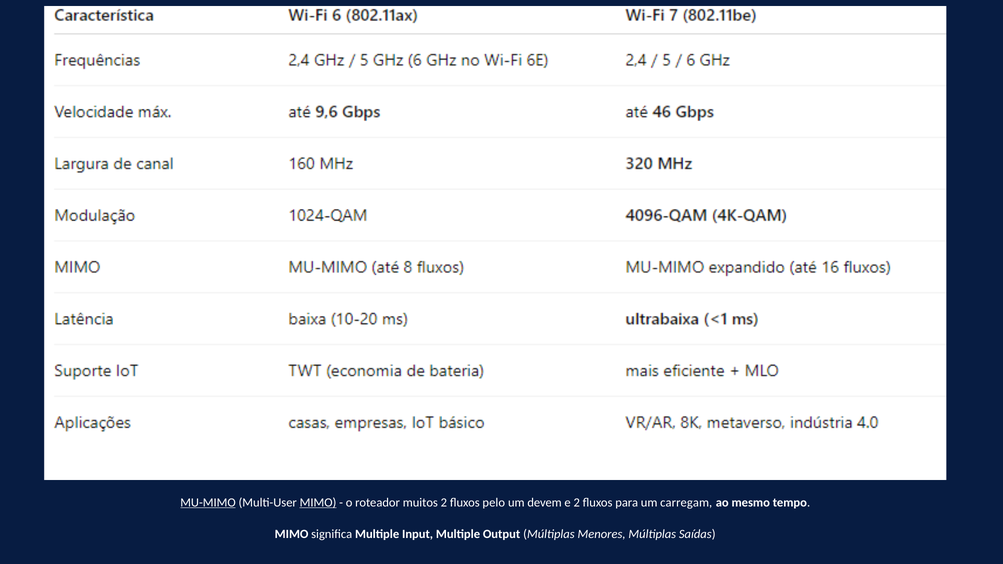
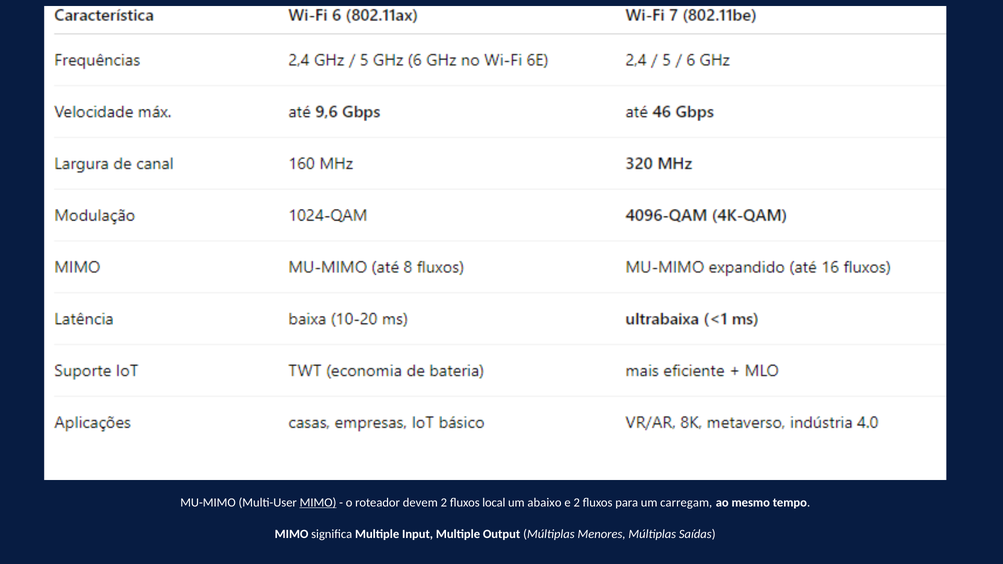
MU-MIMO underline: present -> none (208, 503)
muitos: muitos -> devem (420, 503)
pelo: pelo -> local (494, 503)
devem: devem -> abaixo (544, 503)
